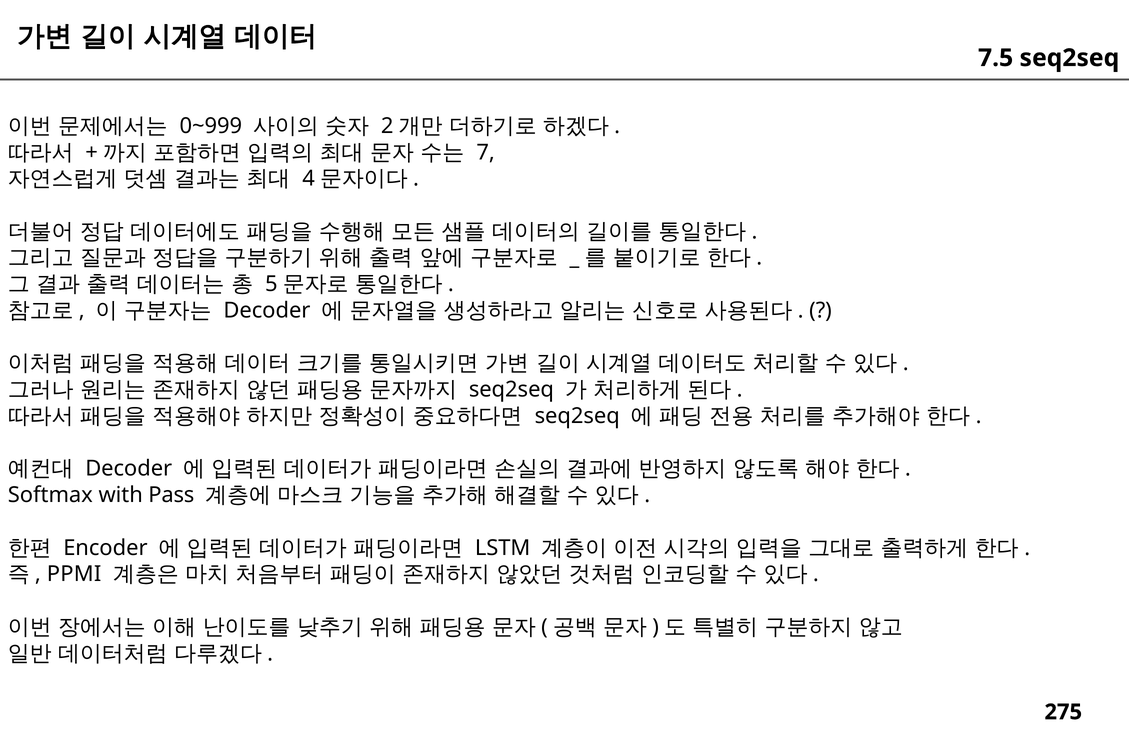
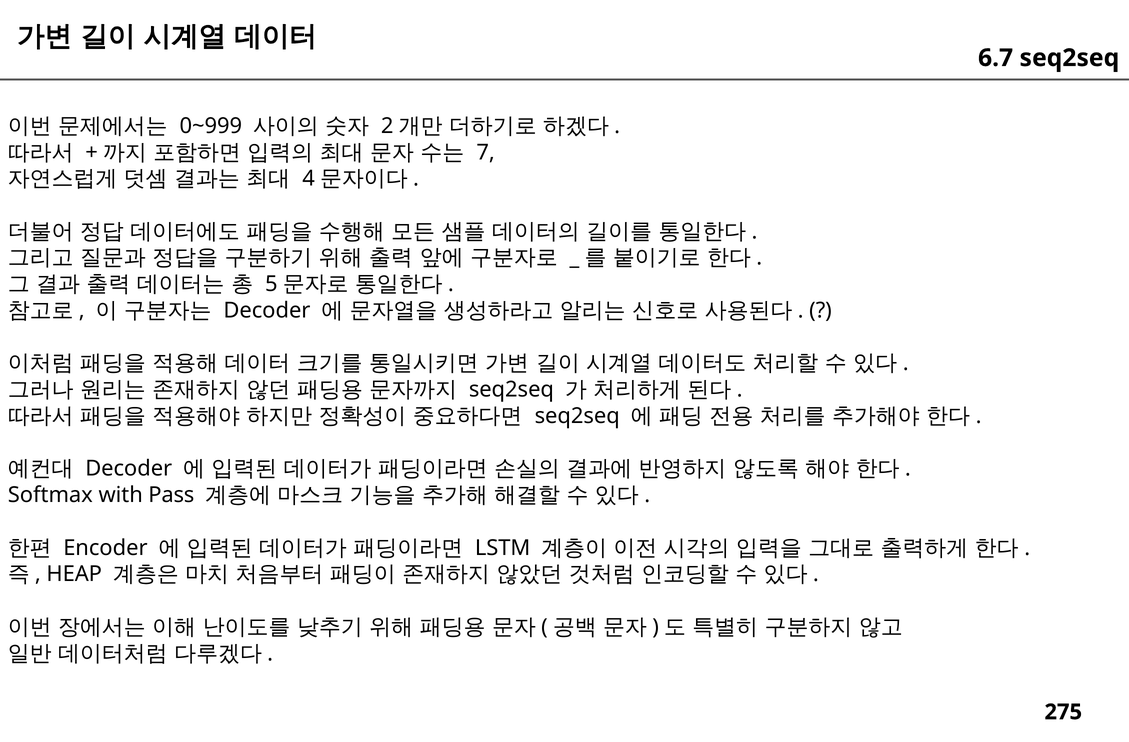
7.5: 7.5 -> 6.7 (996, 58)
PPMI: PPMI -> HEAP (74, 574)
